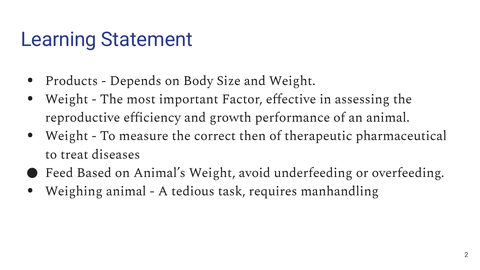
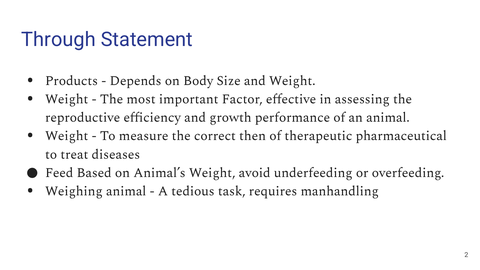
Learning: Learning -> Through (58, 40)
